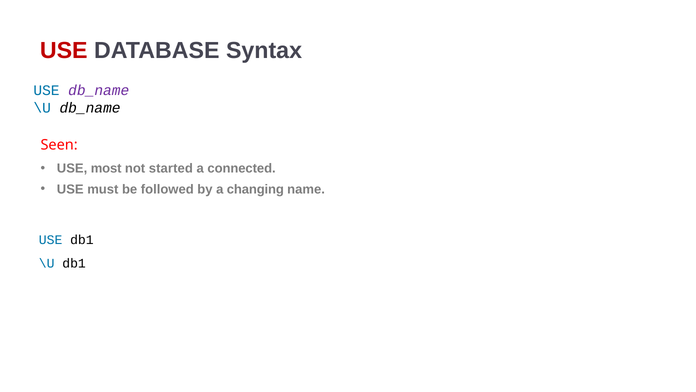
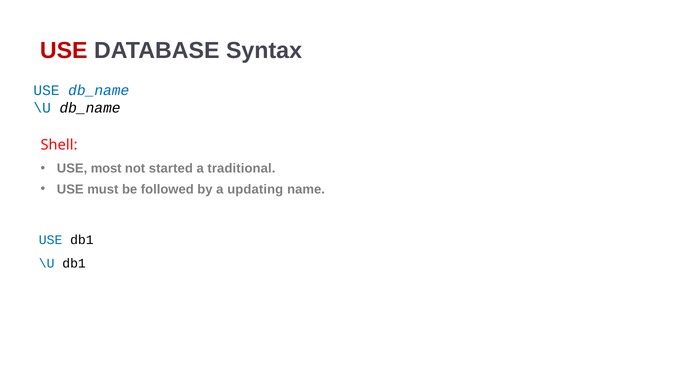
db_name colour: purple -> blue (99, 90)
Seen: Seen -> Shell (59, 145)
connected: connected -> traditional (241, 168)
changing: changing -> updating (255, 189)
